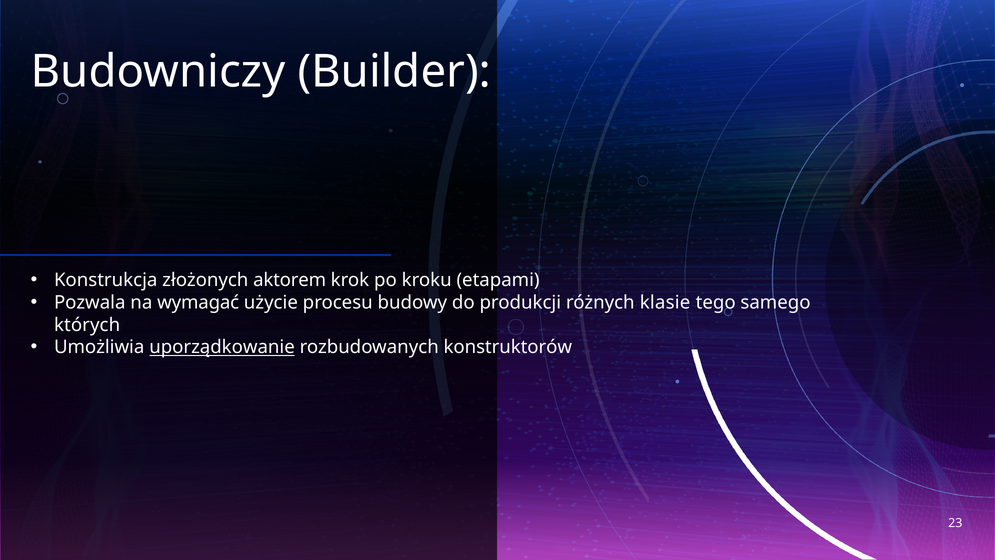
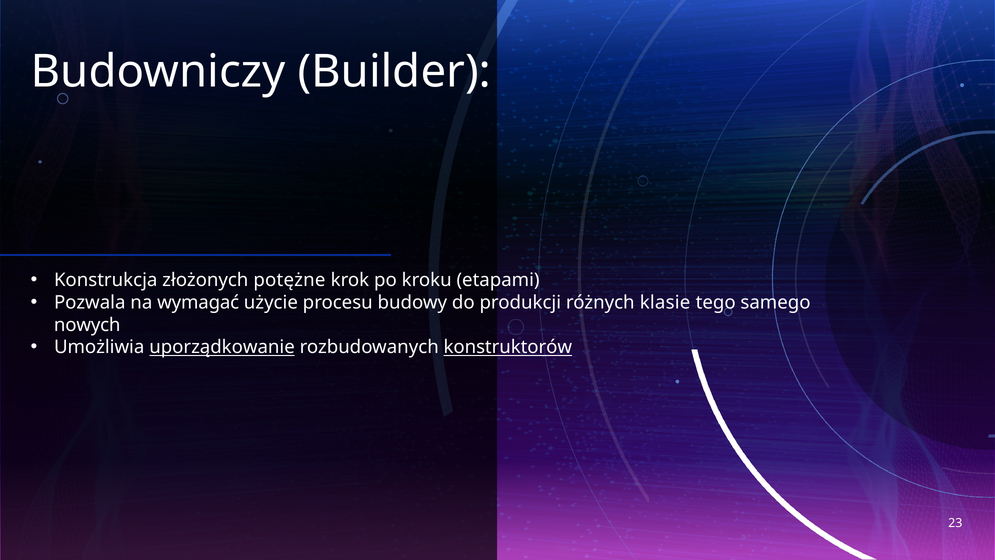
aktorem: aktorem -> potężne (289, 280)
których: których -> nowych (87, 325)
konstruktorów underline: none -> present (508, 347)
